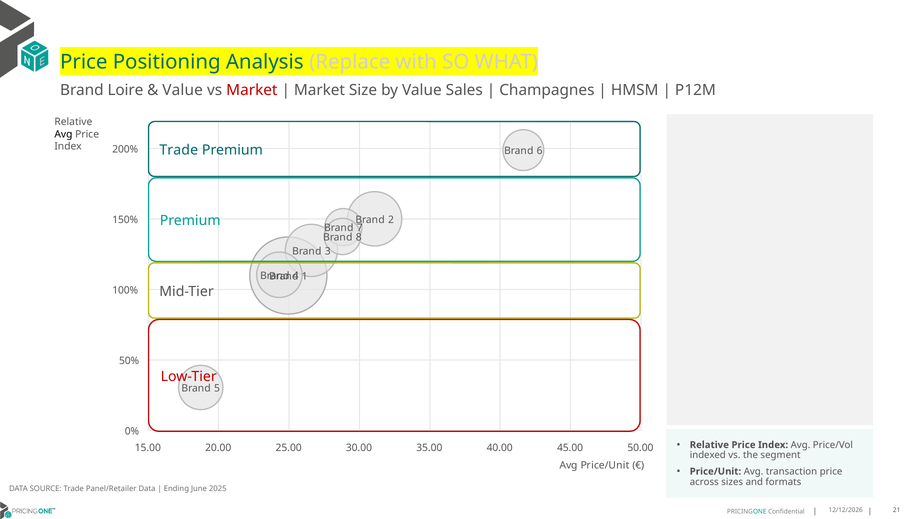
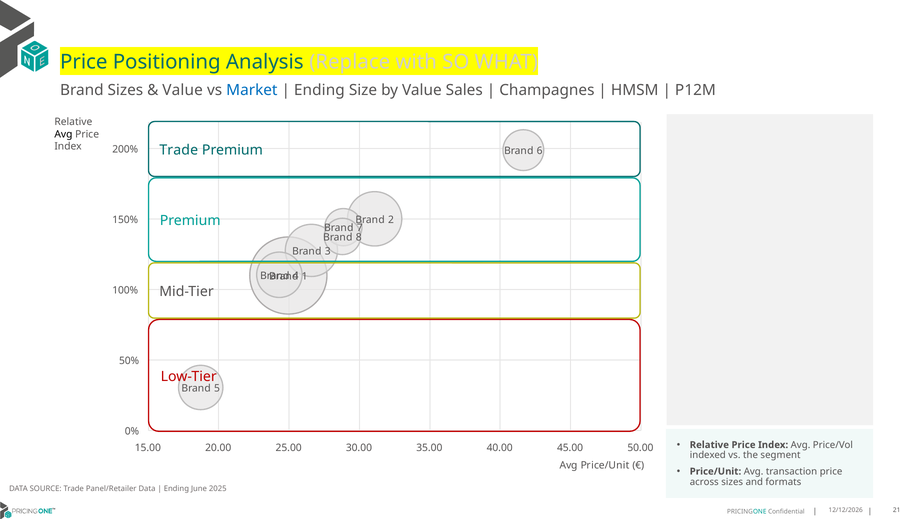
Brand Loire: Loire -> Sizes (125, 90)
Market colour: red -> blue (252, 90)
Market: Market -> Ending (319, 90)
